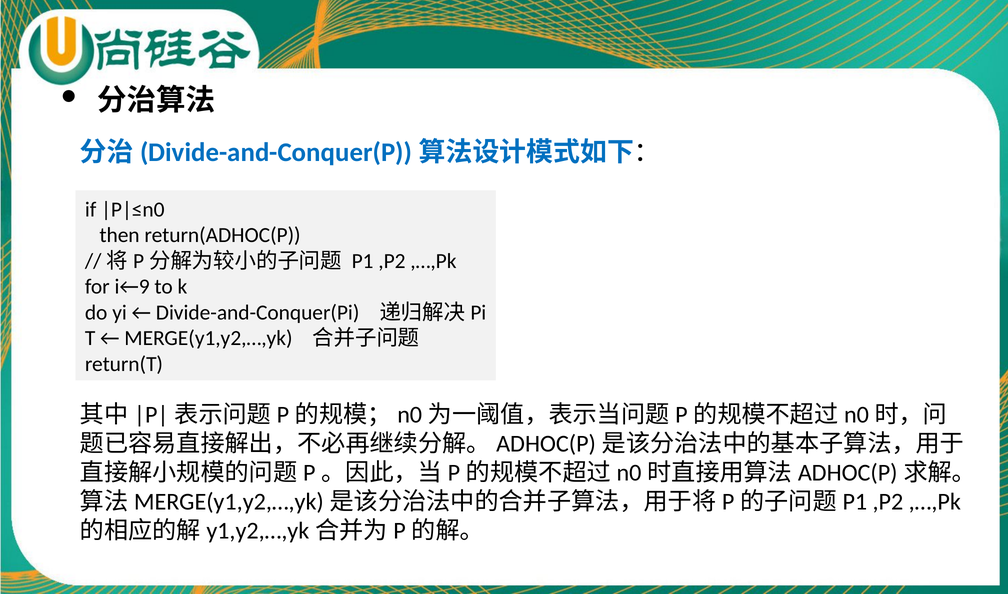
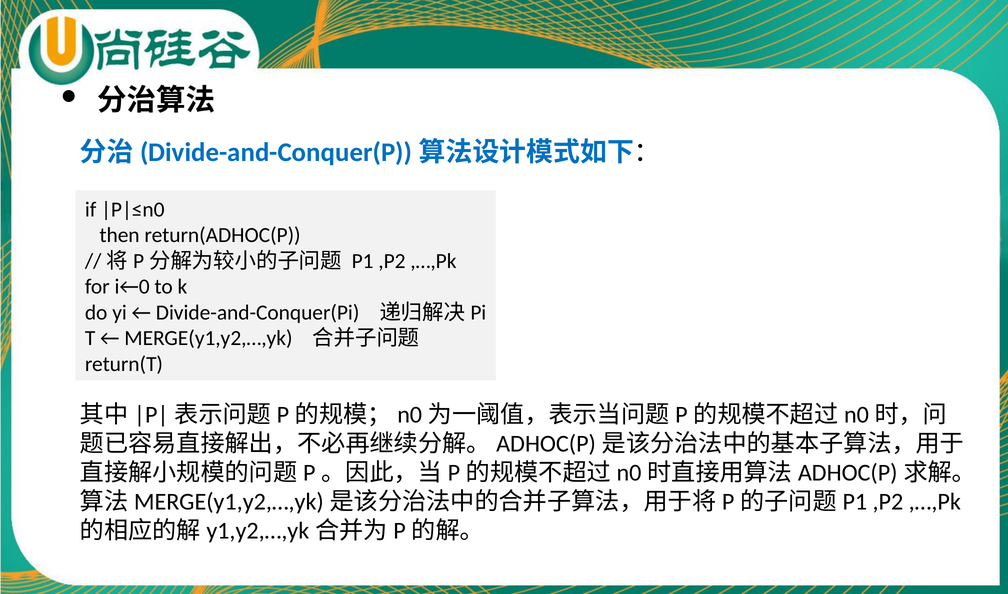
i←9: i←9 -> i←0 (132, 287)
